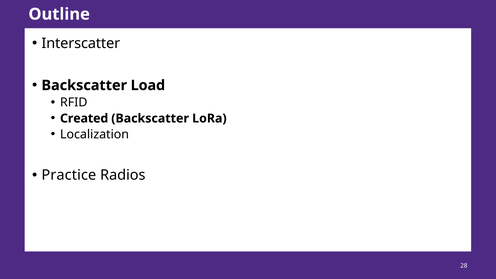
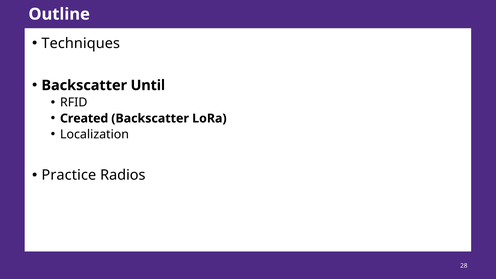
Interscatter: Interscatter -> Techniques (81, 43)
Load: Load -> Until (148, 85)
